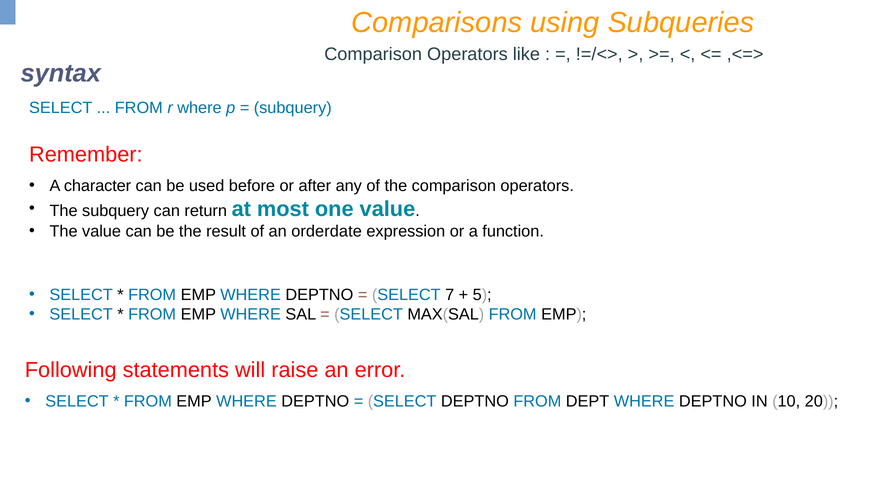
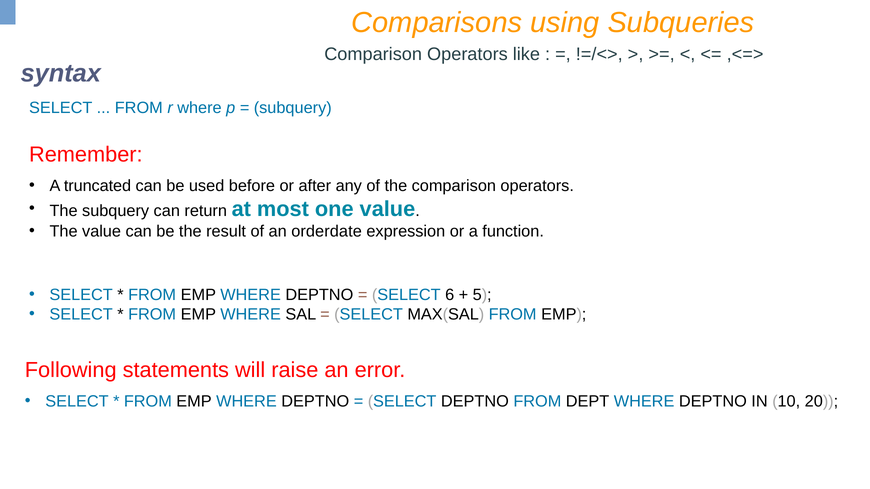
character: character -> truncated (98, 186)
7: 7 -> 6 (450, 295)
